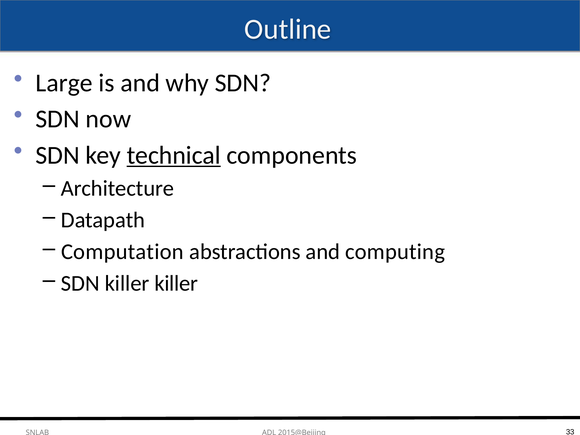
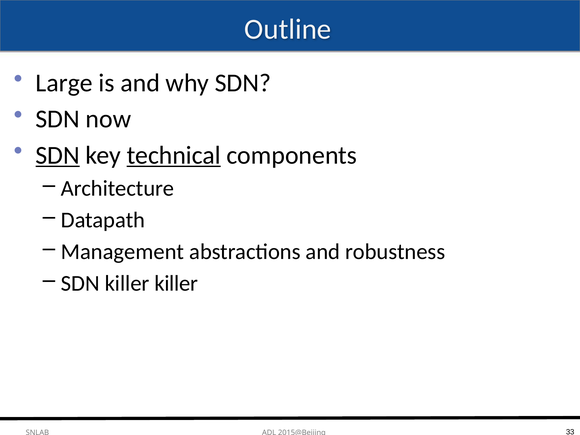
SDN underline: none -> present (58, 155)
Computation: Computation -> Management (123, 252)
computing: computing -> robustness (395, 252)
